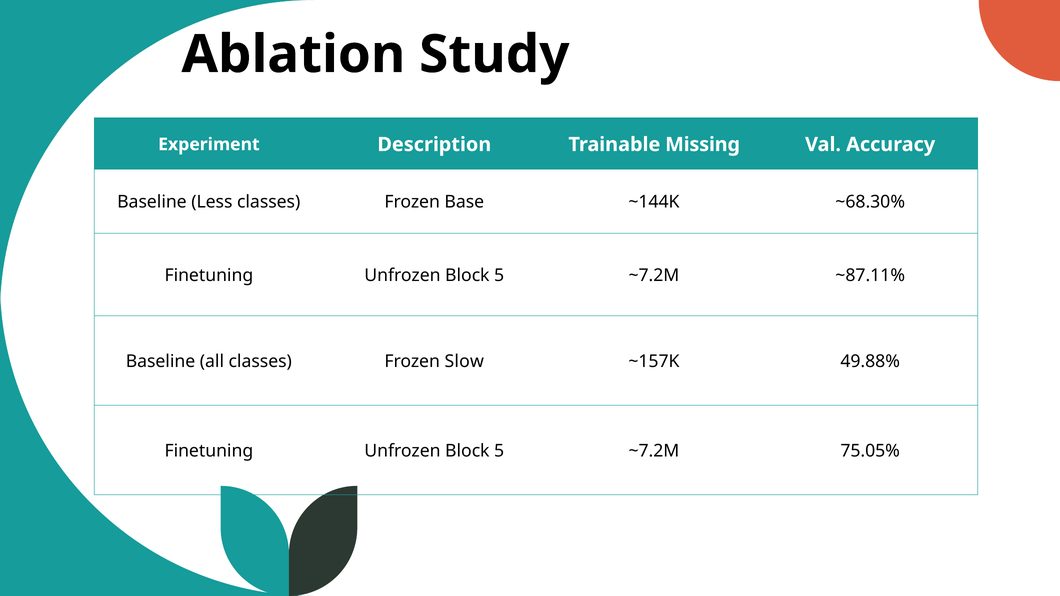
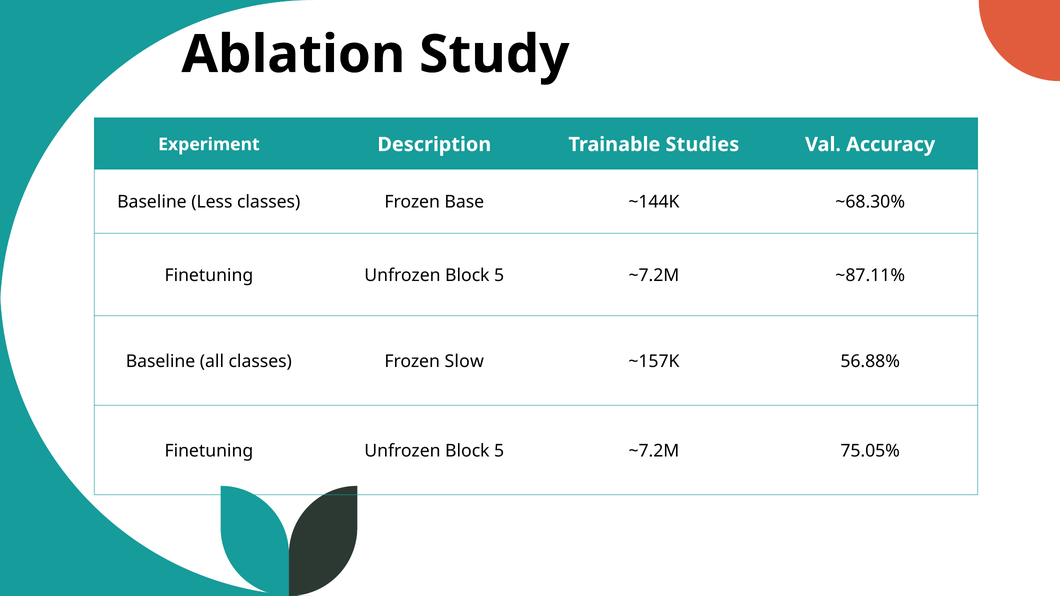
Missing: Missing -> Studies (702, 145)
49.88%: 49.88% -> 56.88% (870, 362)
